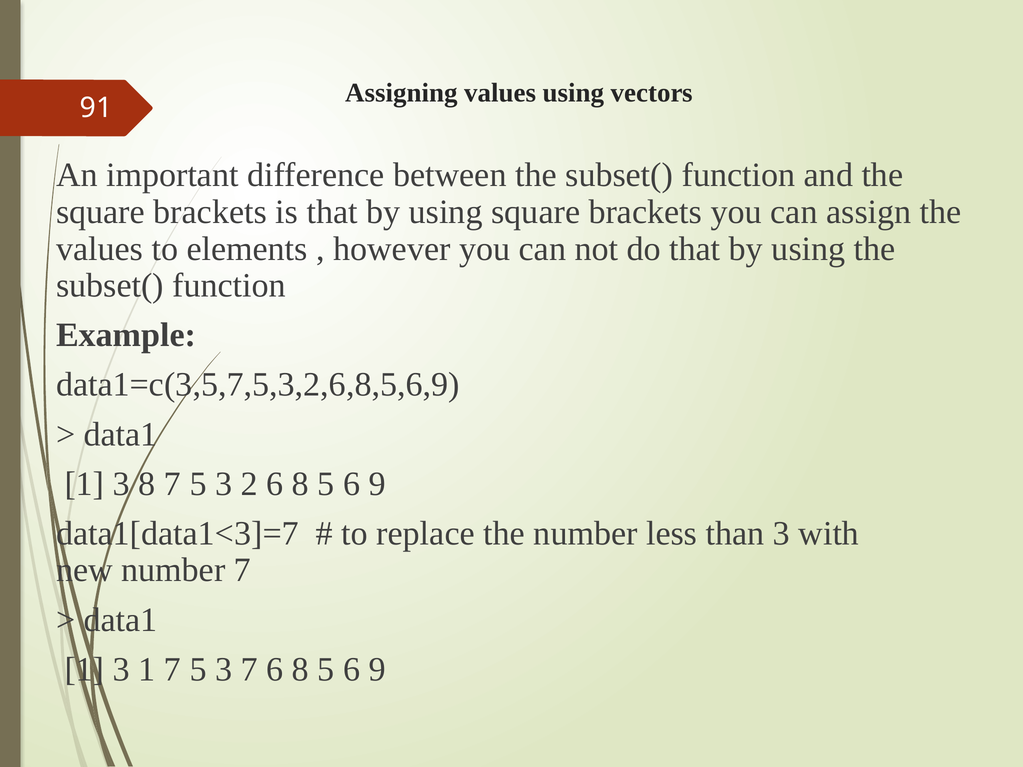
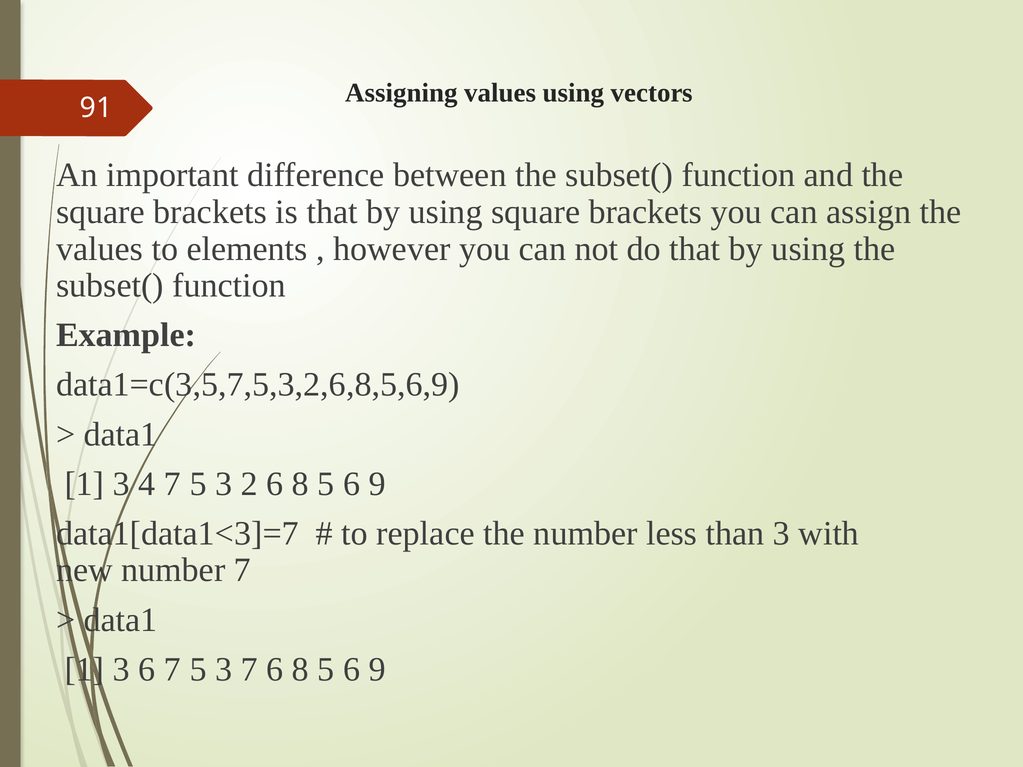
3 8: 8 -> 4 (147, 484)
3 1: 1 -> 6 (147, 670)
